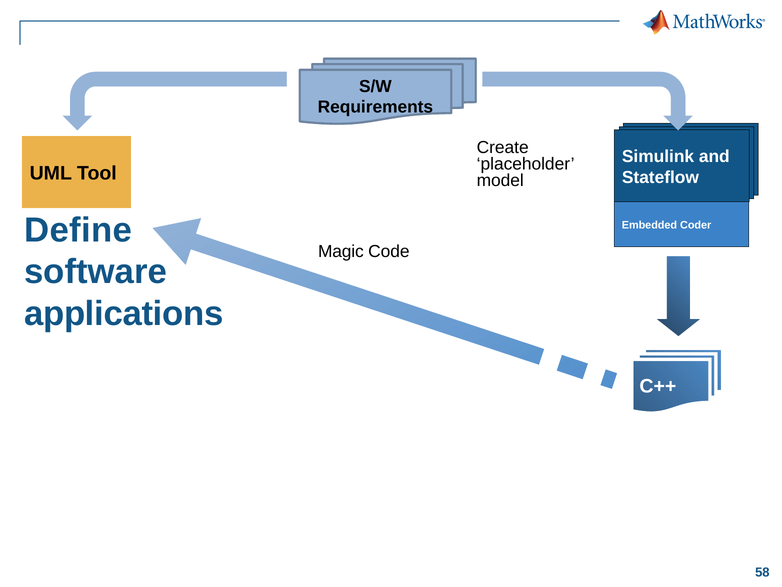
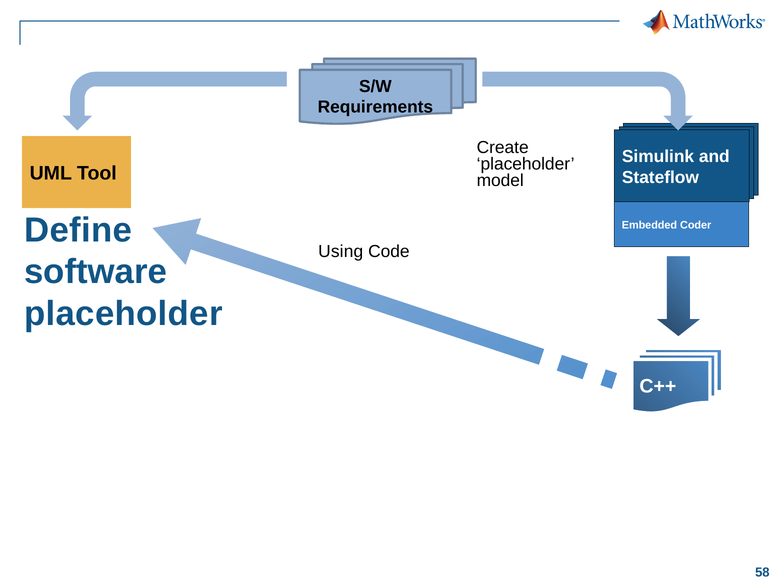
Magic: Magic -> Using (341, 251)
applications: applications -> placeholder (123, 313)
